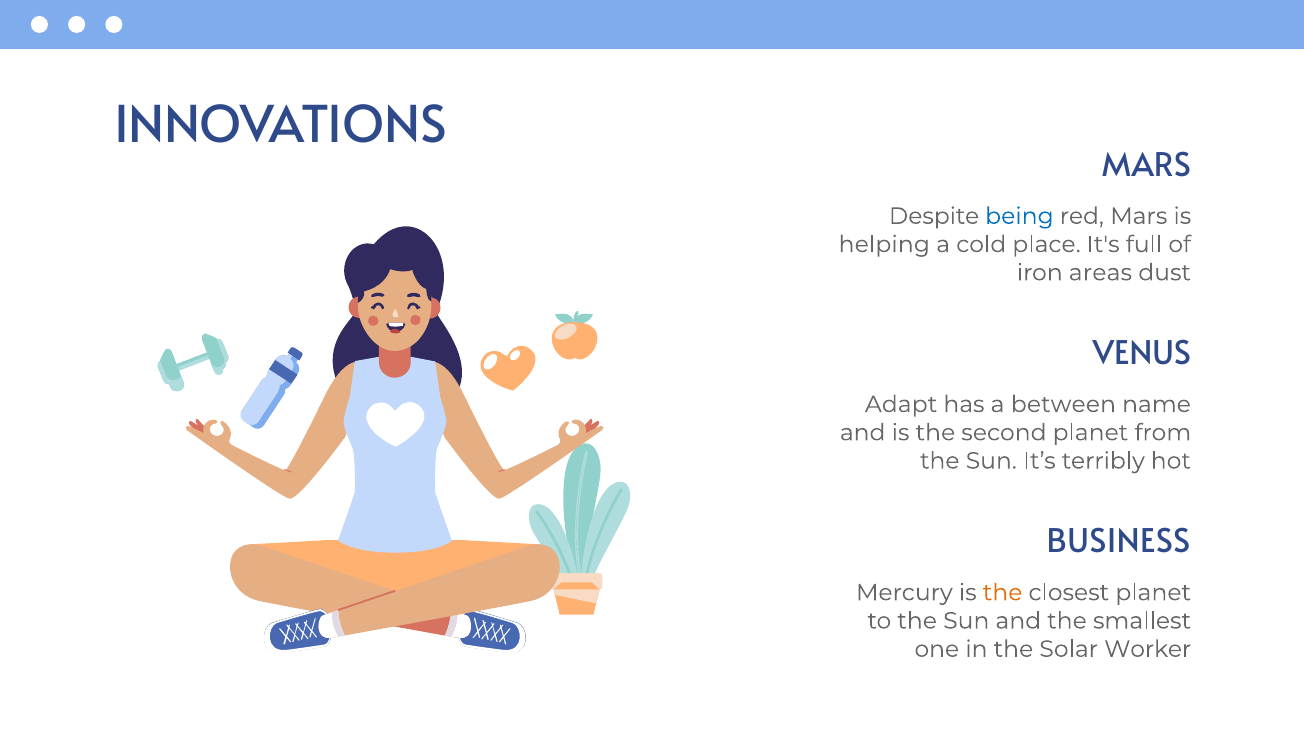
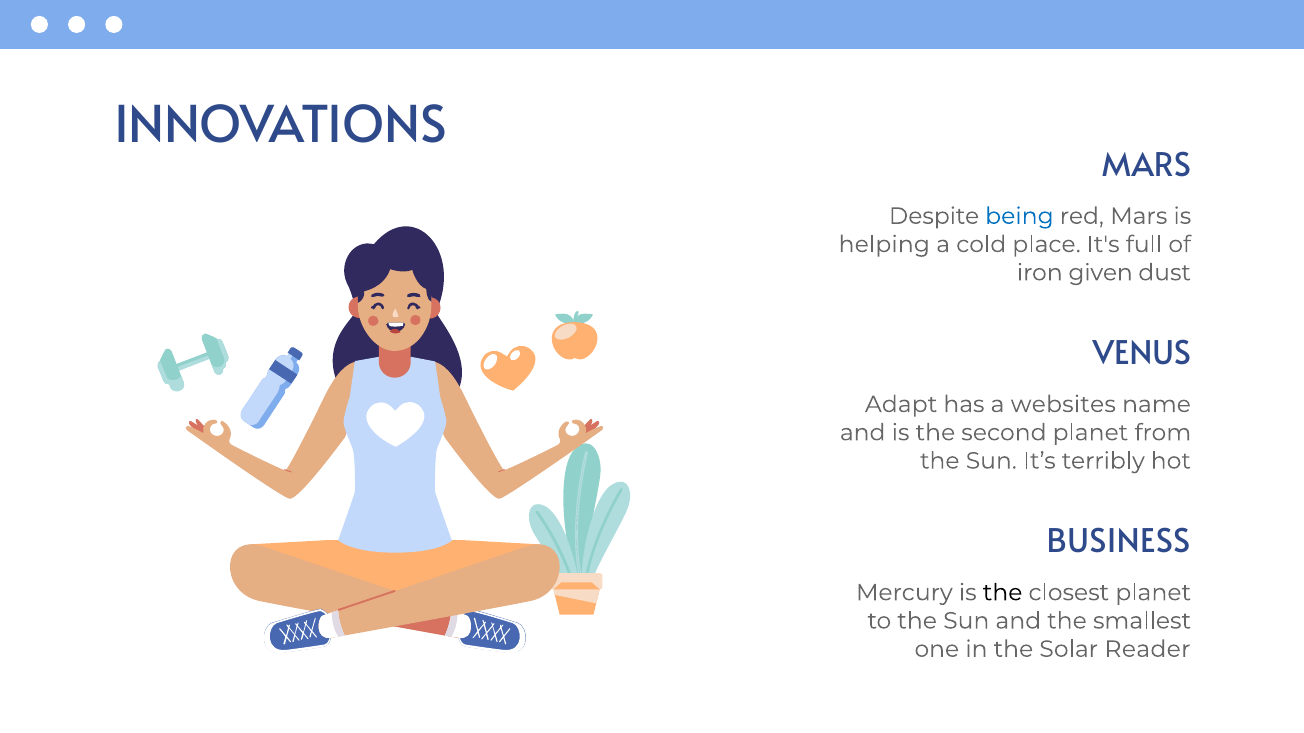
areas: areas -> given (1101, 273)
between: between -> websites (1063, 405)
the colour: orange -> black (1003, 593)
Worker: Worker -> Reader (1148, 650)
